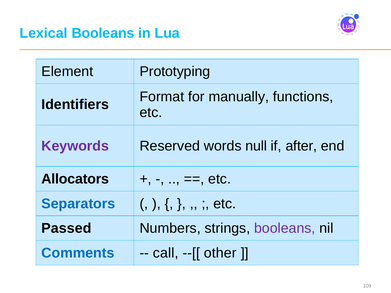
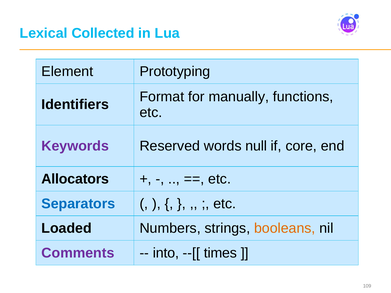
Lexical Booleans: Booleans -> Collected (103, 33)
after: after -> core (301, 146)
Passed: Passed -> Loaded (67, 229)
booleans colour: purple -> orange (285, 229)
Comments colour: blue -> purple (78, 253)
call: call -> into (166, 253)
other: other -> times (220, 253)
